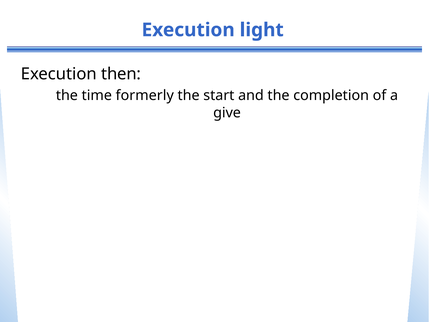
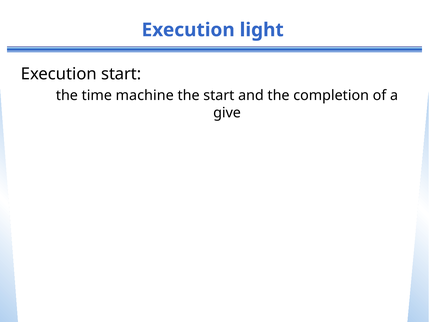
Execution then: then -> start (121, 74)
formerly: formerly -> machine (145, 95)
